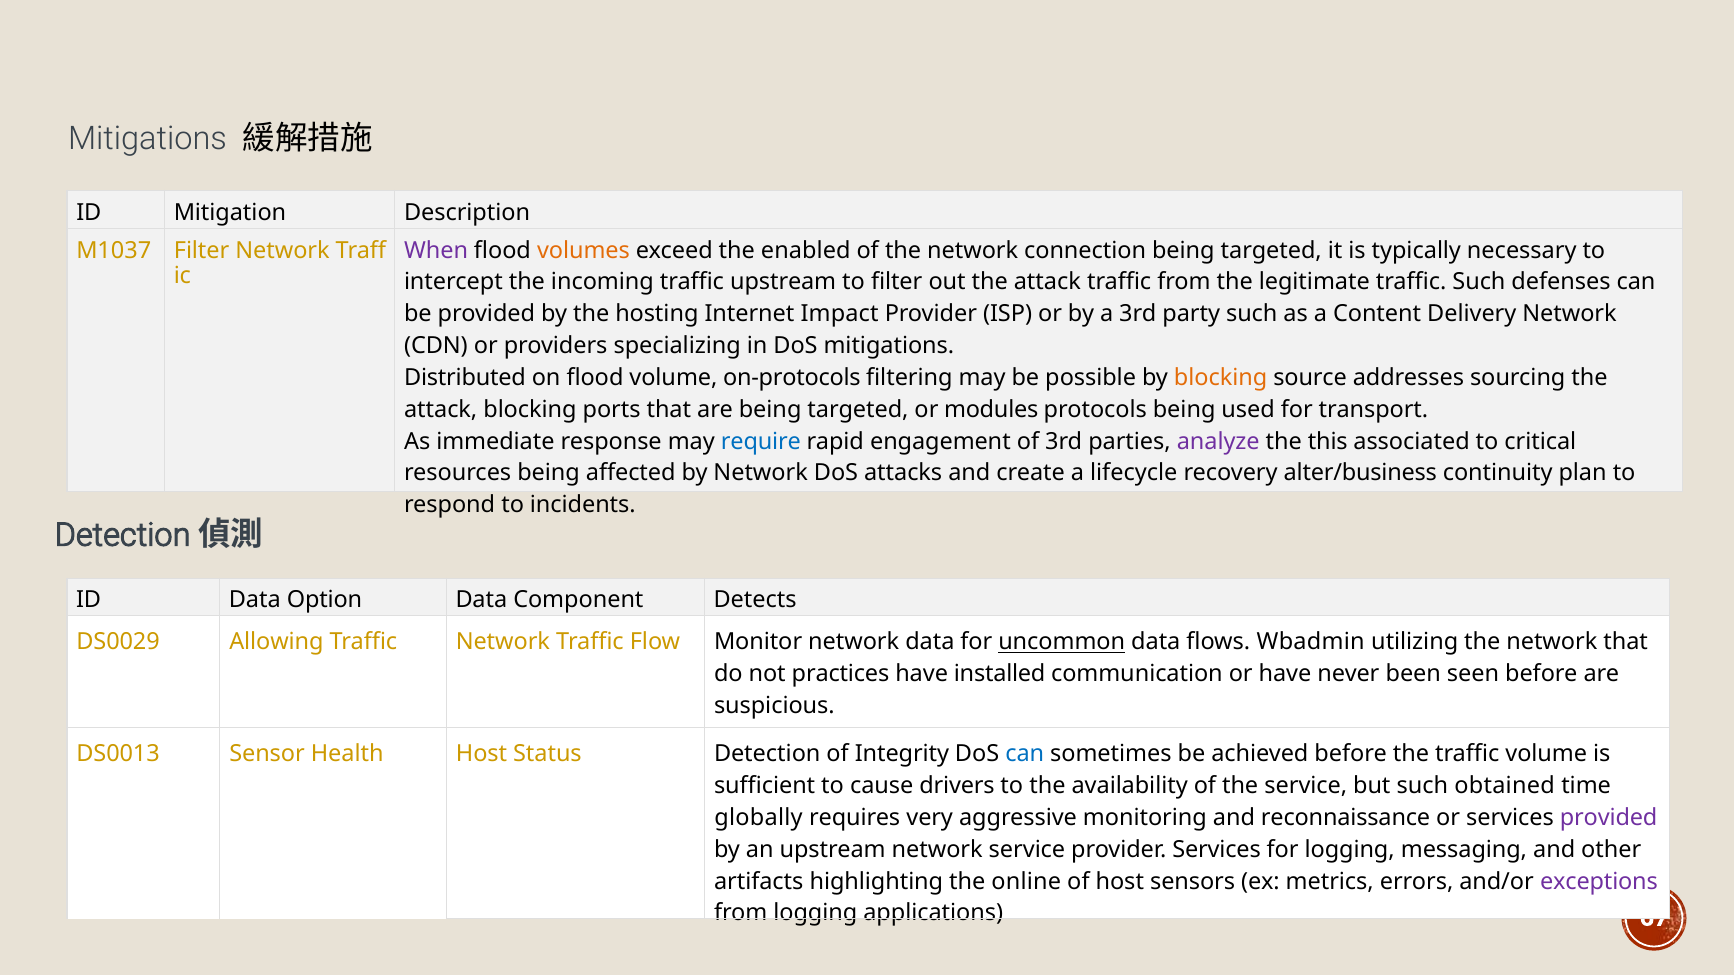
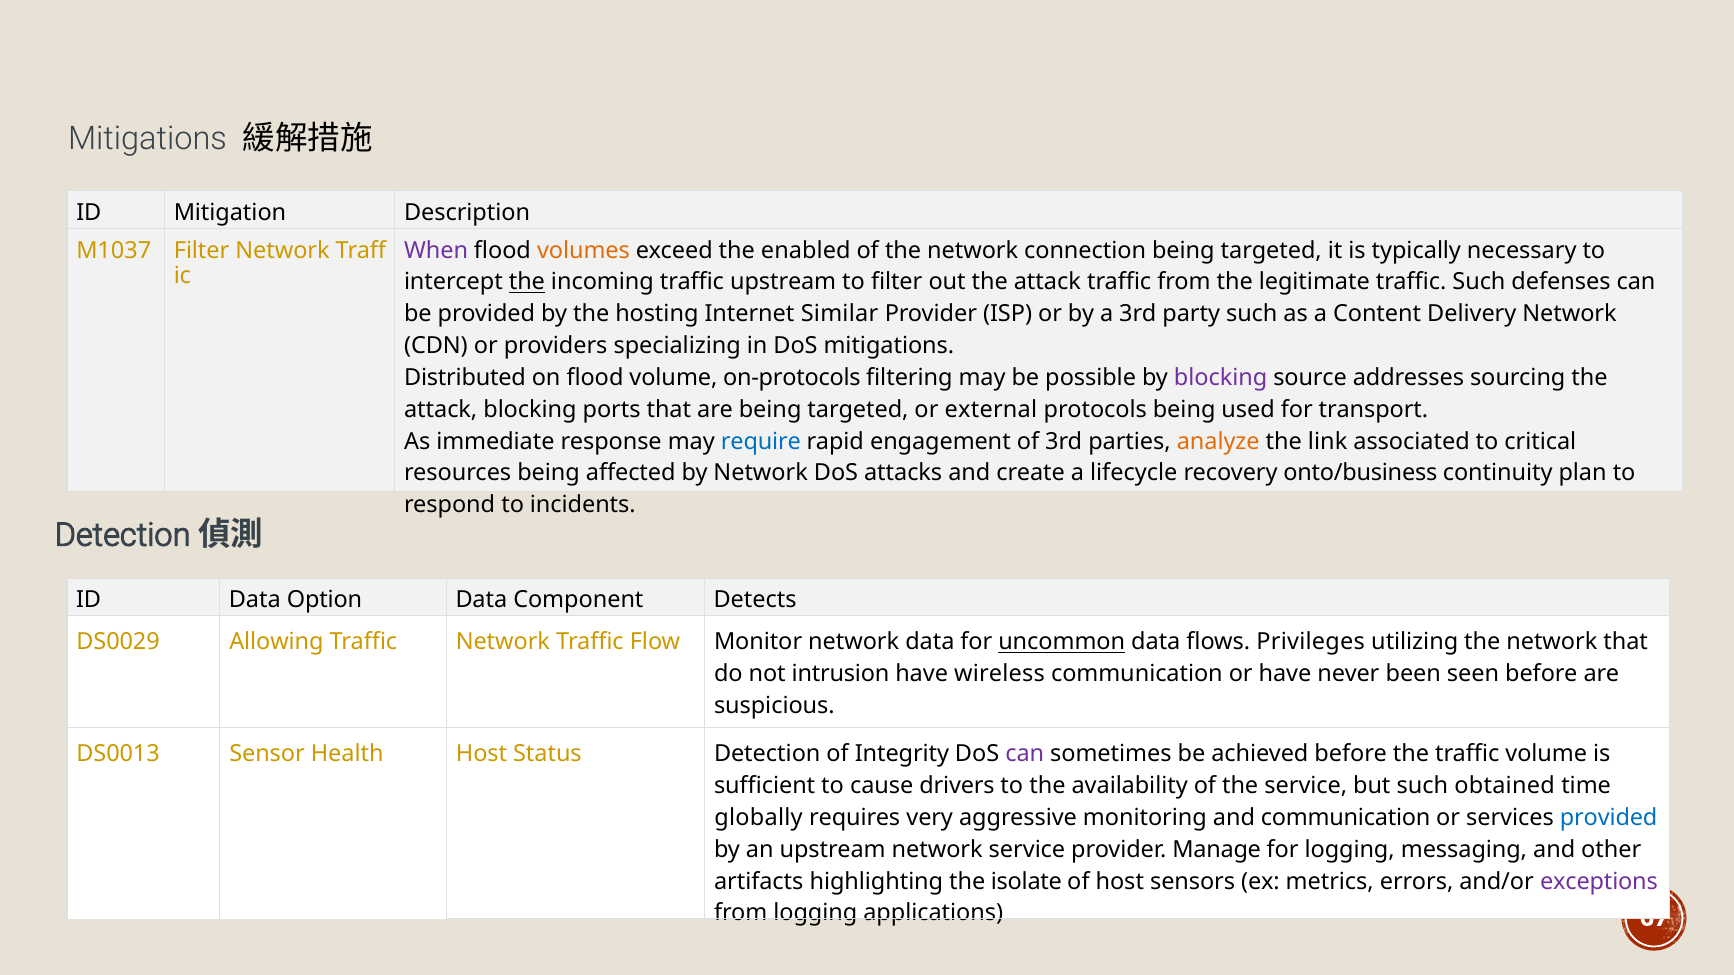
the underline: none -> present (527, 282)
Impact: Impact -> Similar (840, 314)
blocking colour: orange -> purple (1221, 378)
modules: modules -> external (991, 410)
analyze colour: purple -> orange (1218, 442)
this: this -> link (1328, 442)
alter/business: alter/business -> onto/business (1360, 473)
Wbadmin: Wbadmin -> Privileges (1311, 642)
practices: practices -> intrusion (841, 674)
installed: installed -> wireless (999, 674)
can colour: blue -> purple (1025, 754)
and reconnaissance: reconnaissance -> communication (1346, 818)
provided colour: purple -> blue (1609, 818)
provider Services: Services -> Manage (1217, 850)
online: online -> isolate (1026, 882)
